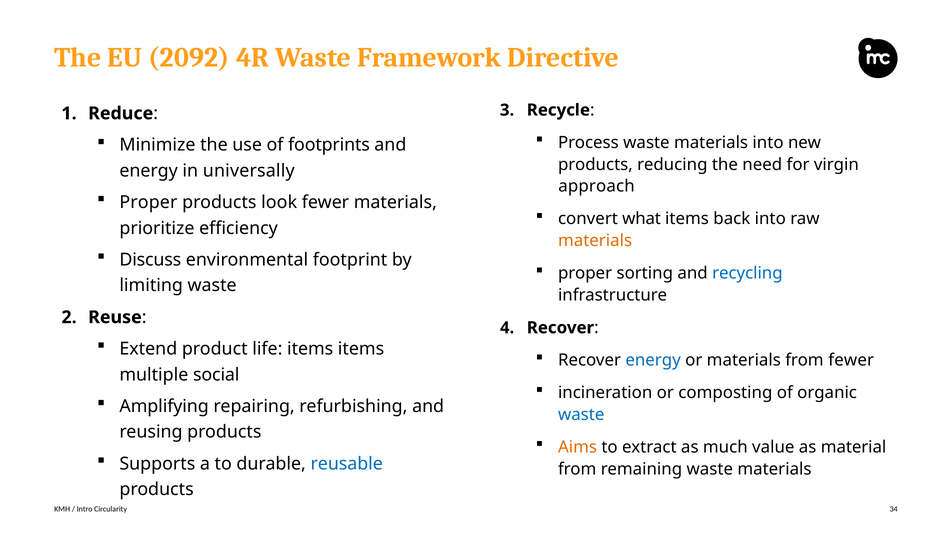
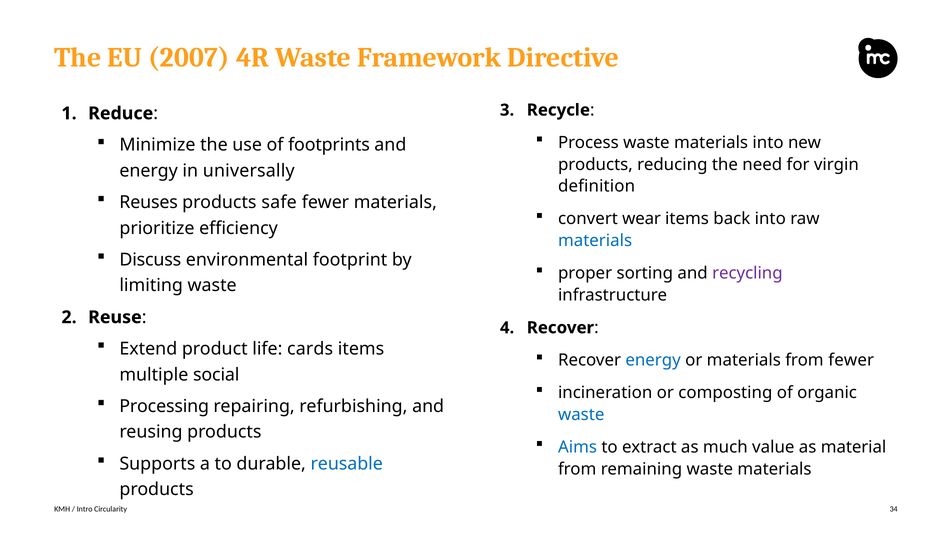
2092: 2092 -> 2007 (189, 58)
approach: approach -> definition (597, 186)
Proper: Proper -> Reuses (149, 202)
look: look -> safe (279, 202)
what: what -> wear (642, 219)
materials colour: orange -> blue (595, 241)
recycling colour: blue -> purple (747, 273)
life items: items -> cards (310, 349)
Amplifying: Amplifying -> Processing (164, 406)
Aims colour: orange -> blue (578, 447)
